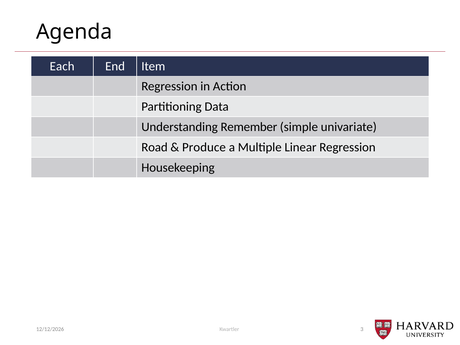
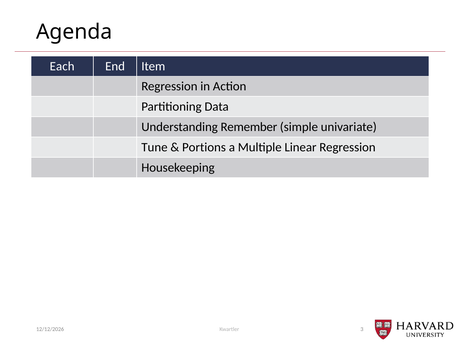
Road: Road -> Tune (154, 147)
Produce: Produce -> Portions (204, 147)
